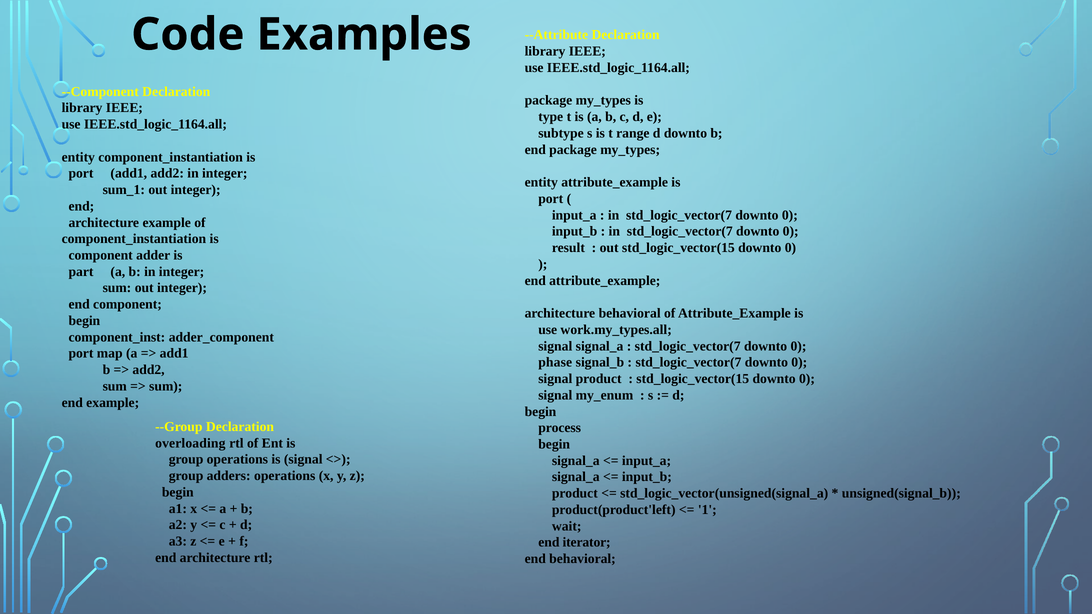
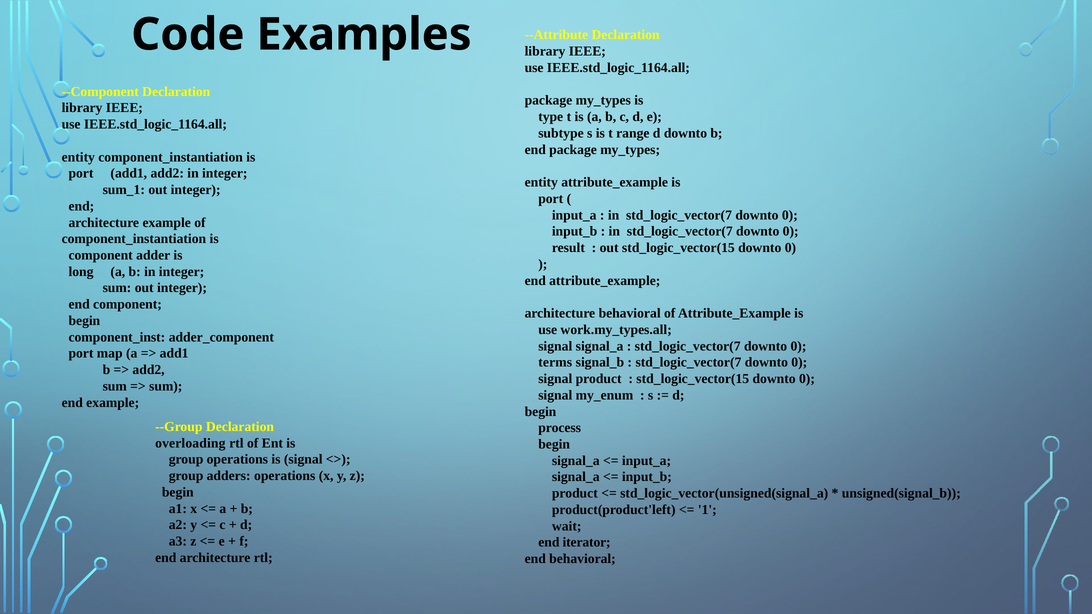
part: part -> long (81, 272)
phase: phase -> terms (555, 363)
